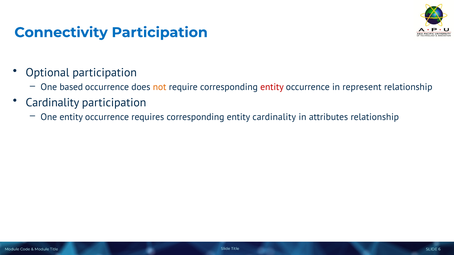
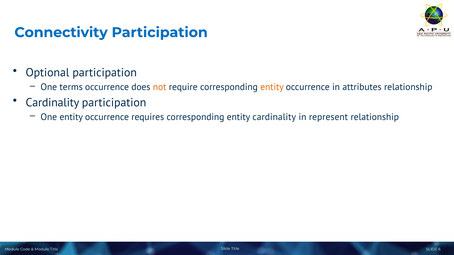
based: based -> terms (71, 87)
entity colour: red -> orange (272, 87)
represent: represent -> attributes (362, 87)
attributes: attributes -> represent (328, 117)
